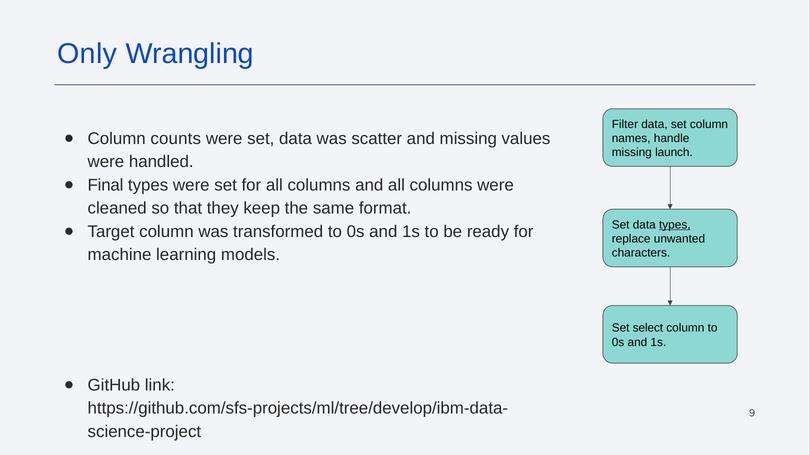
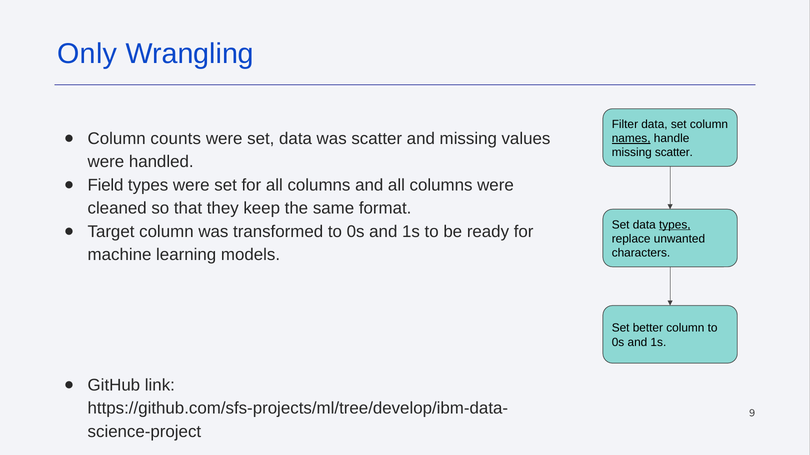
names underline: none -> present (631, 139)
missing launch: launch -> scatter (674, 153)
Final: Final -> Field (105, 185)
select: select -> better (648, 329)
